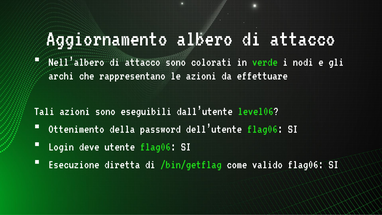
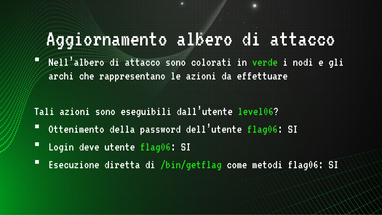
valido: valido -> metodi (267, 164)
